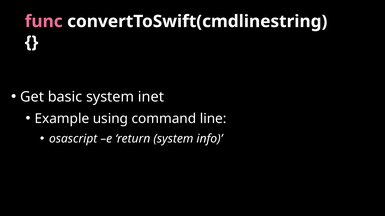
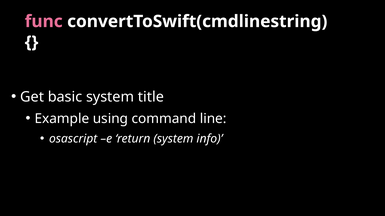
inet: inet -> title (151, 97)
